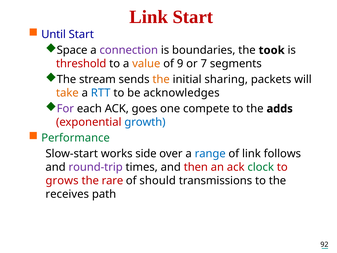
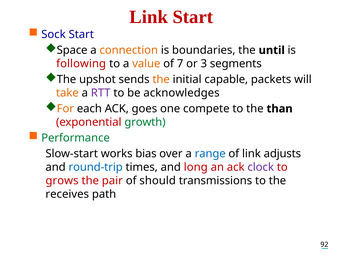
Until: Until -> Sock (54, 34)
connection colour: purple -> orange (129, 50)
took: took -> until (272, 50)
threshold: threshold -> following (81, 64)
9: 9 -> 7 (180, 64)
7: 7 -> 3 (204, 64)
stream: stream -> upshot (97, 79)
sharing: sharing -> capable (226, 79)
RTT colour: blue -> purple (101, 93)
For colour: purple -> orange (65, 109)
adds: adds -> than (280, 109)
growth colour: blue -> green (145, 122)
side: side -> bias (146, 154)
follows: follows -> adjusts (282, 154)
round-trip colour: purple -> blue (96, 167)
then: then -> long (196, 167)
clock colour: green -> purple (261, 167)
rare: rare -> pair (112, 181)
